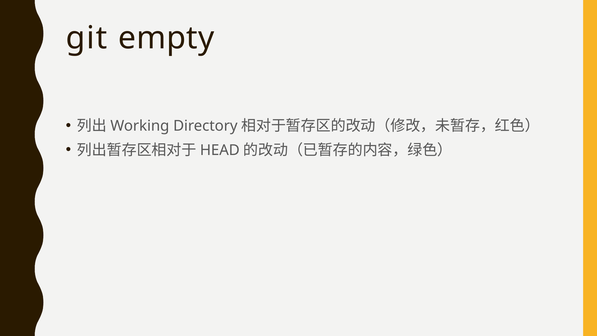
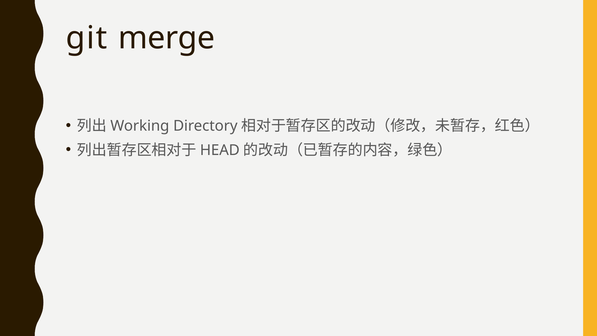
empty: empty -> merge (167, 38)
